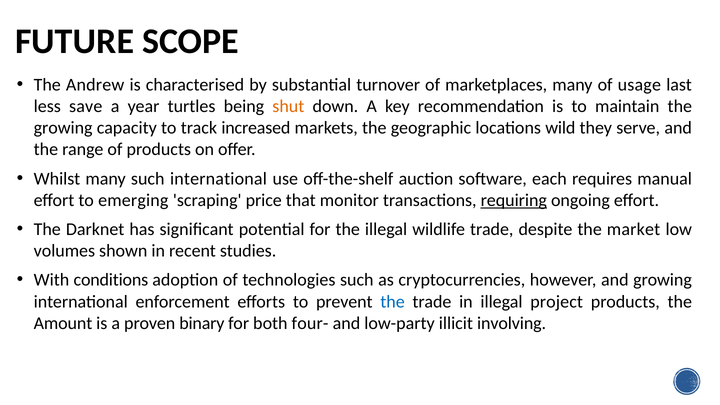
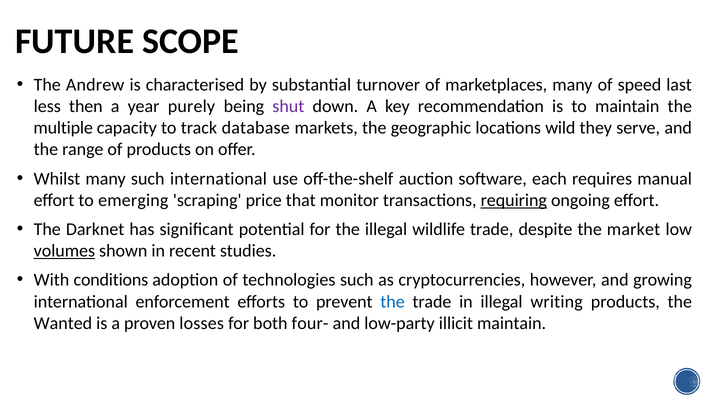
usage: usage -> speed (639, 85)
save: save -> then (86, 106)
turtles: turtles -> purely (191, 106)
shut colour: orange -> purple (288, 106)
growing: growing -> multiple (63, 128)
increased: increased -> database (256, 128)
volumes underline: none -> present (64, 251)
project: project -> writing (557, 302)
Amount: Amount -> Wanted (63, 323)
binary: binary -> losses (202, 323)
illicit involving: involving -> maintain (512, 323)
